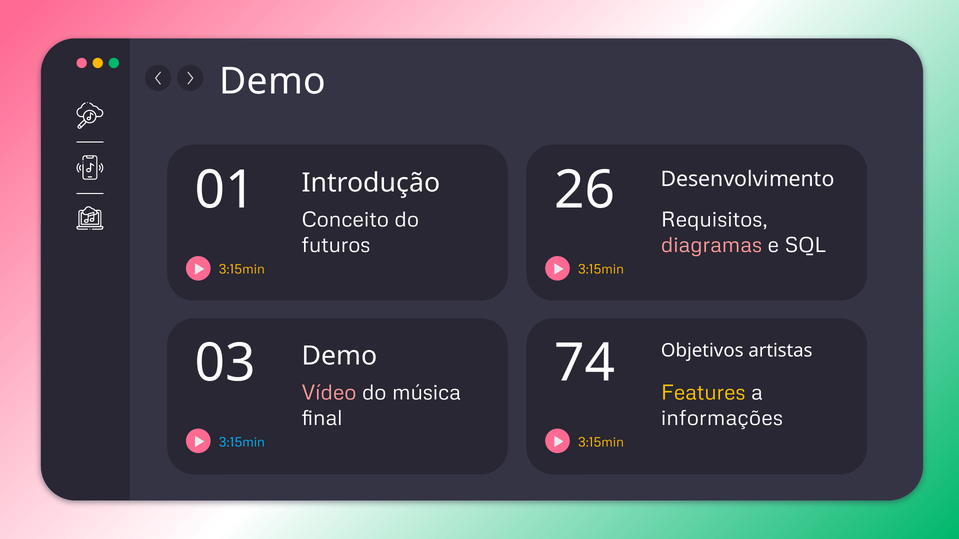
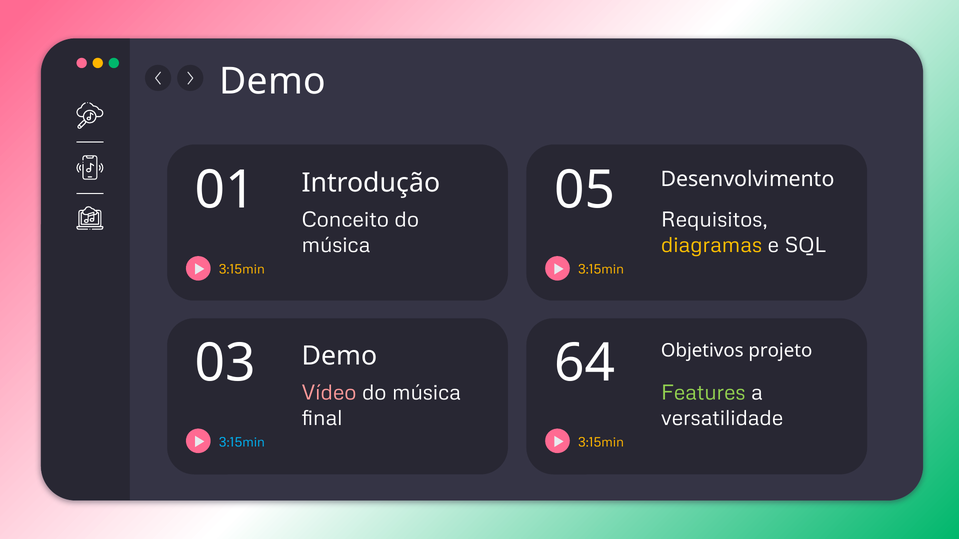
26: 26 -> 05 (585, 190)
futuros: futuros -> música (336, 245)
diagramas colour: pink -> yellow (712, 245)
artistas: artistas -> projeto (780, 351)
74: 74 -> 64 (585, 363)
Features colour: yellow -> light green (703, 393)
informações: informações -> versatilidade (722, 418)
